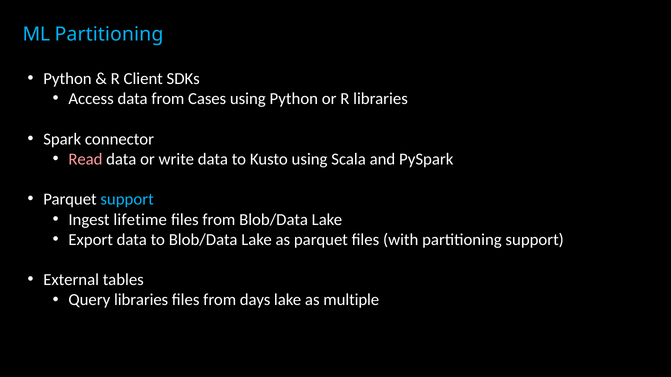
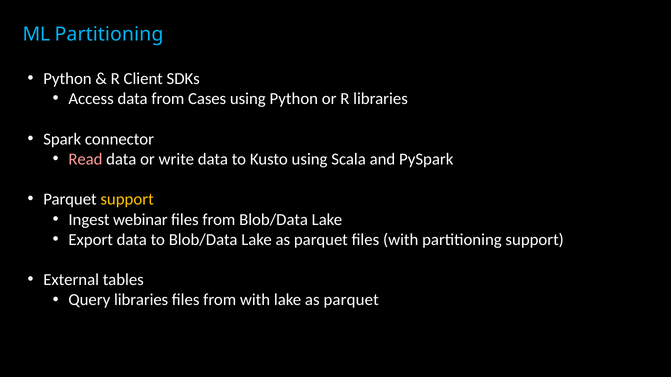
support colour: light blue -> yellow (127, 200)
lifetime: lifetime -> webinar (140, 220)
from days: days -> with (255, 300)
multiple: multiple -> parquet (351, 300)
